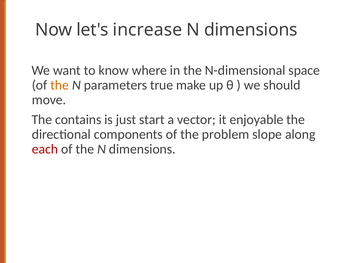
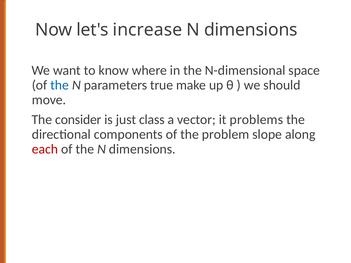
the colour: orange -> blue (60, 85)
contains: contains -> consider (78, 120)
start: start -> class (152, 120)
enjoyable: enjoyable -> problems (256, 120)
